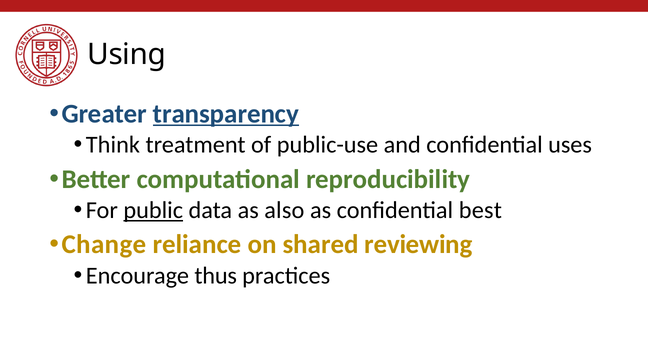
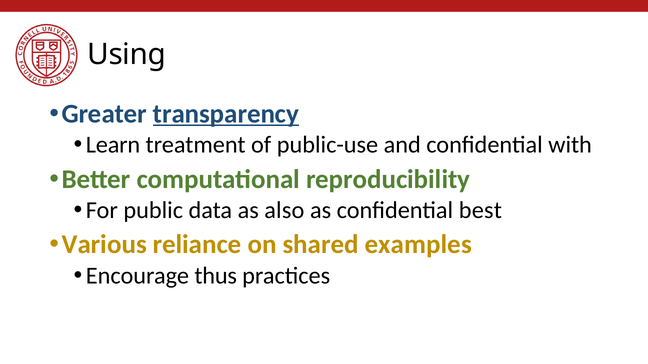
Think: Think -> Learn (113, 145)
uses: uses -> with (570, 145)
public underline: present -> none (153, 210)
Change: Change -> Various (104, 245)
reviewing: reviewing -> examples (418, 245)
